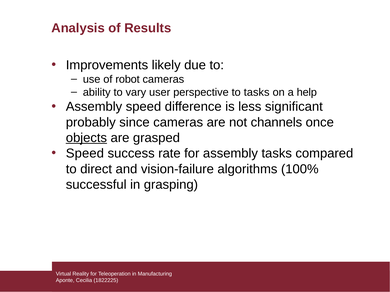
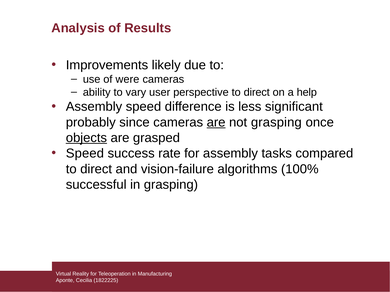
robot: robot -> were (127, 79)
perspective to tasks: tasks -> direct (257, 92)
are underline: none -> present (216, 122)
not channels: channels -> grasping (276, 122)
